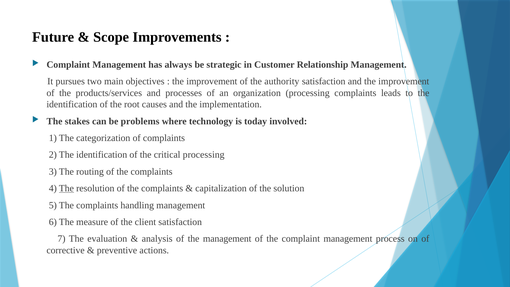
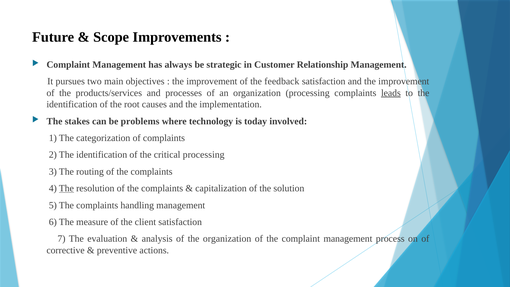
authority: authority -> feedback (282, 81)
leads underline: none -> present (391, 93)
the management: management -> organization (227, 239)
